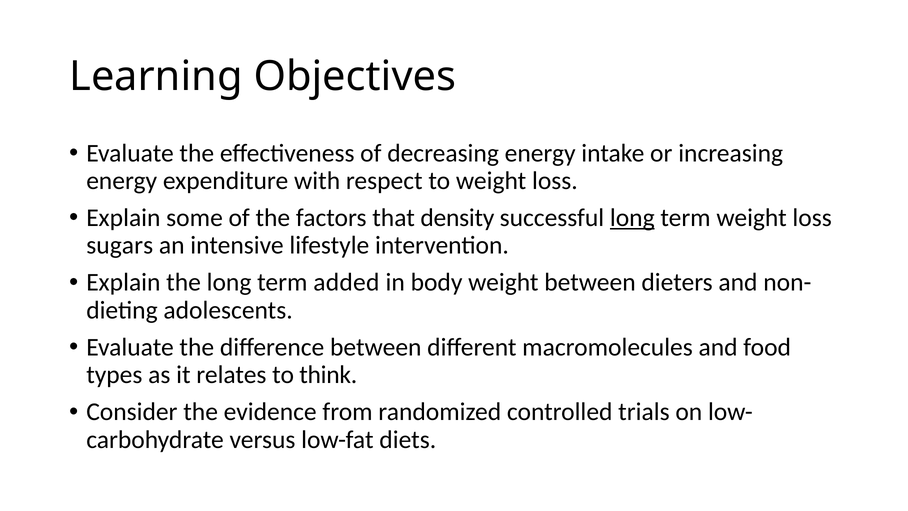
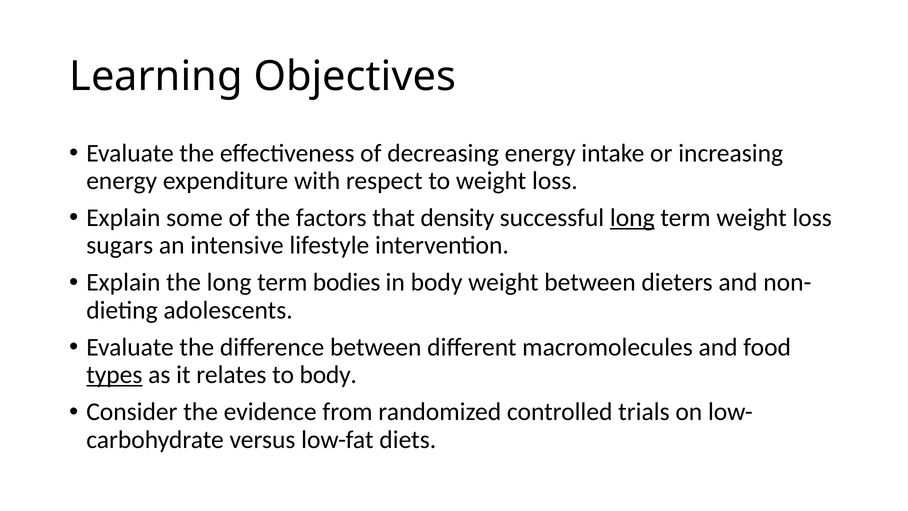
added: added -> bodies (347, 282)
types underline: none -> present (114, 375)
to think: think -> body (328, 375)
